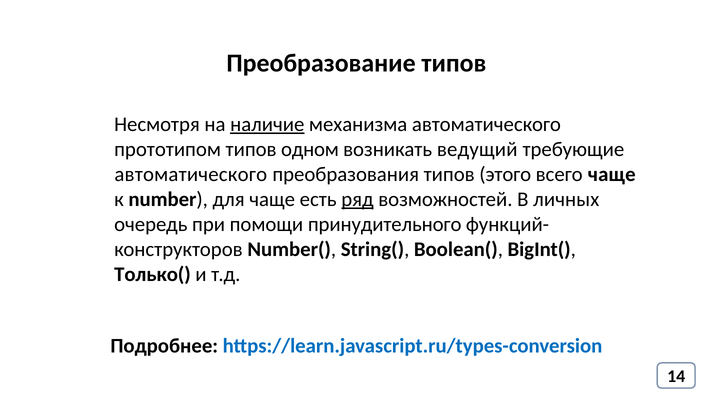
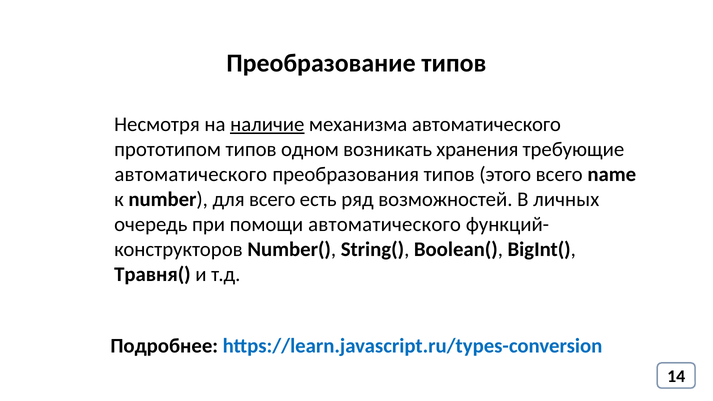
ведущий: ведущий -> хранения (477, 149)
всего чаще: чаще -> name (612, 174)
для чаще: чаще -> всего (272, 199)
ряд underline: present -> none (357, 199)
помощи принудительного: принудительного -> автоматического (385, 224)
Только(: Только( -> Травня( (152, 274)
